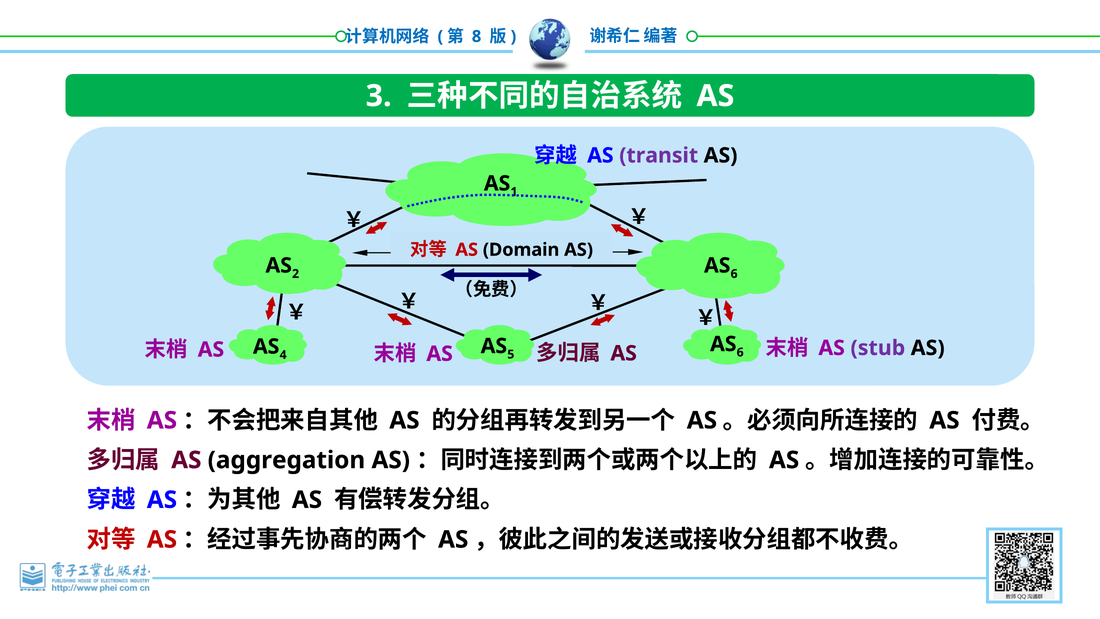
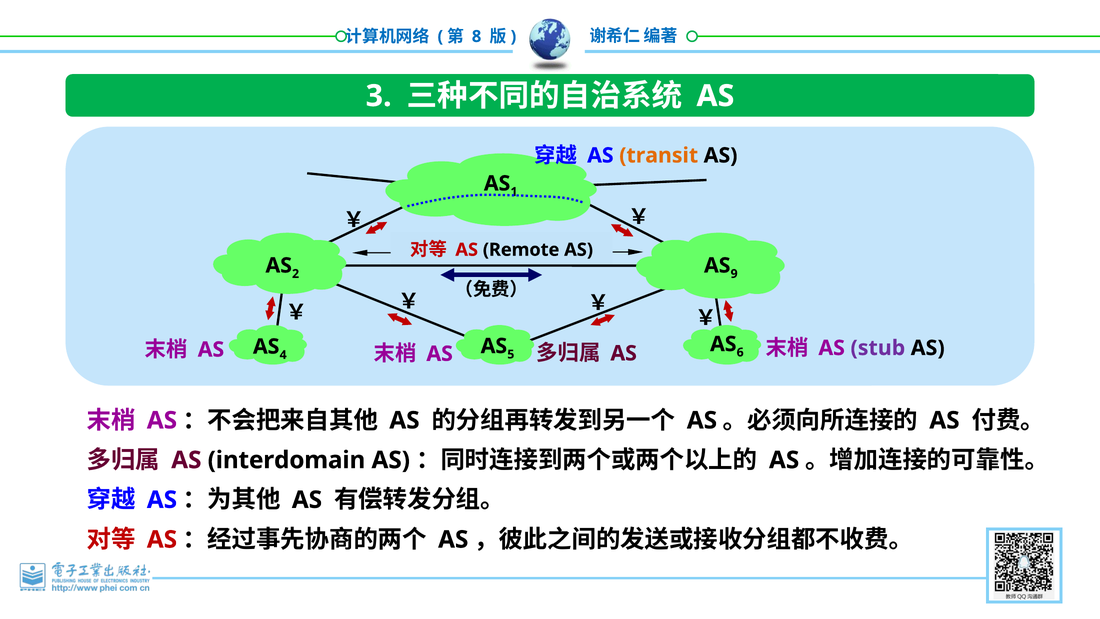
transit colour: purple -> orange (659, 155)
Domain: Domain -> Remote (521, 250)
6: 6 -> 9 (734, 274)
aggregation: aggregation -> interdomain (287, 460)
